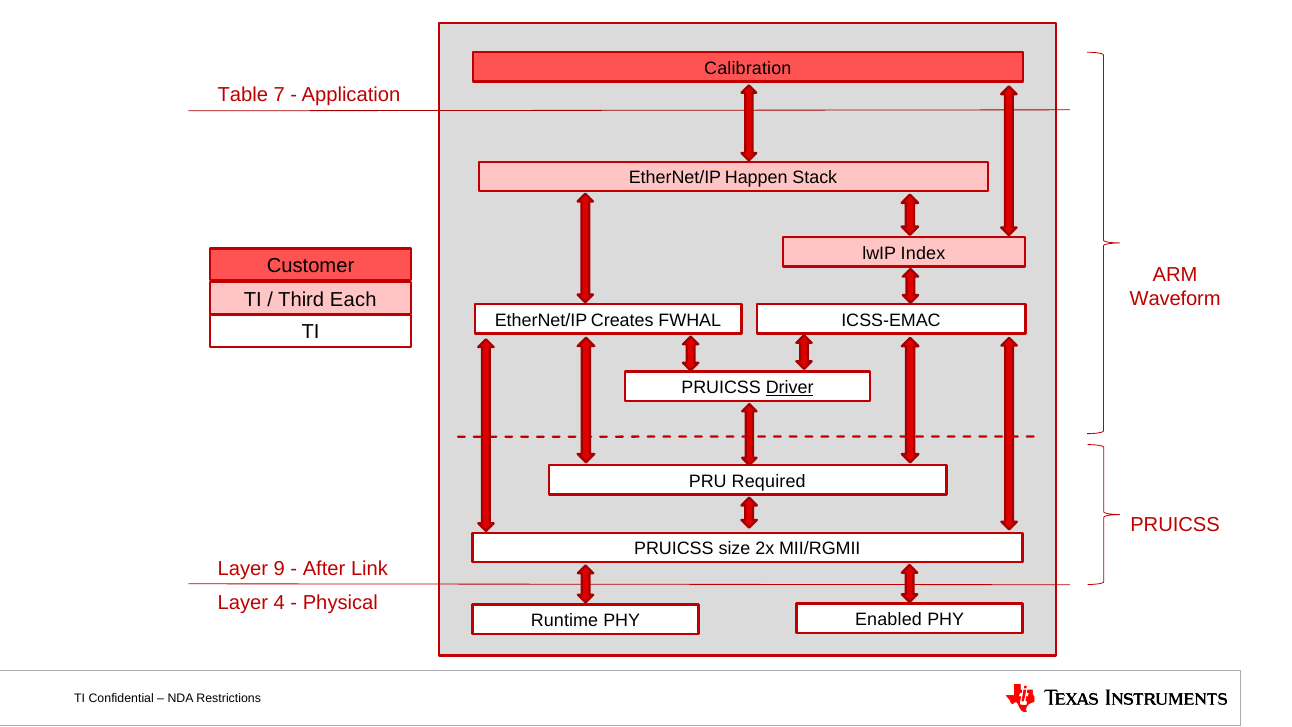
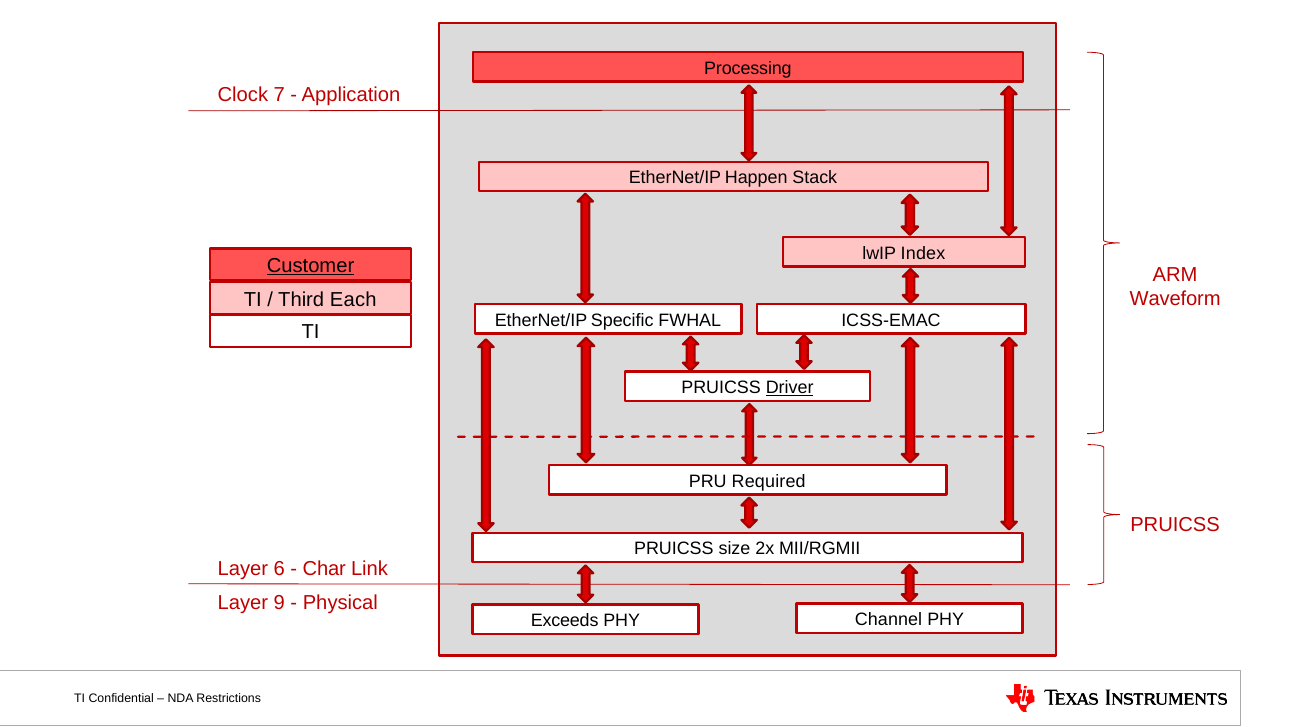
Calibration: Calibration -> Processing (748, 68)
Table: Table -> Clock (243, 95)
Customer underline: none -> present (311, 266)
Creates: Creates -> Specific (622, 320)
9: 9 -> 6 (279, 568)
After: After -> Char (324, 568)
4: 4 -> 9 (279, 602)
Runtime: Runtime -> Exceeds (565, 620)
Enabled: Enabled -> Channel (889, 619)
